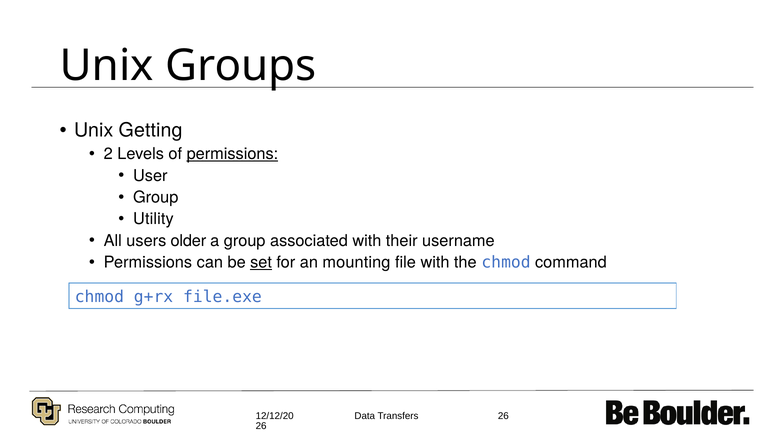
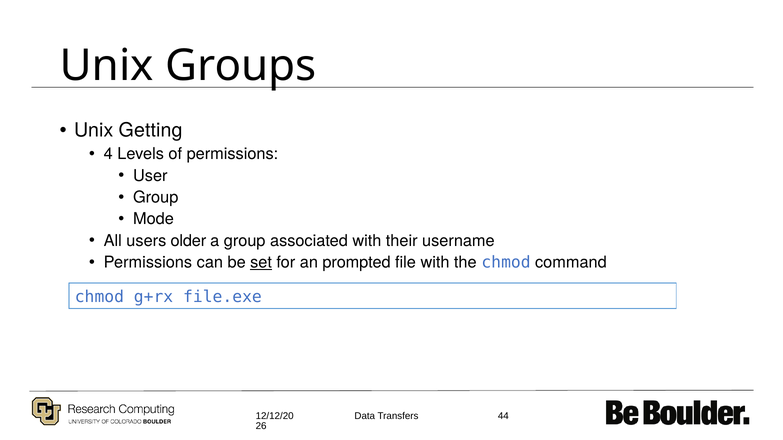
2: 2 -> 4 (108, 154)
permissions underline: present -> none (232, 154)
Utility: Utility -> Mode (153, 219)
mounting: mounting -> prompted (357, 263)
Transfers 26: 26 -> 44 (503, 417)
